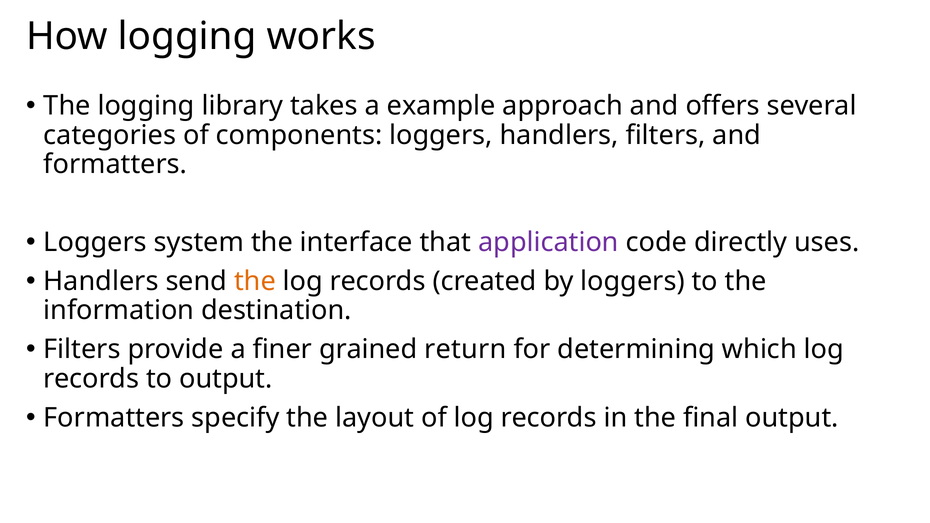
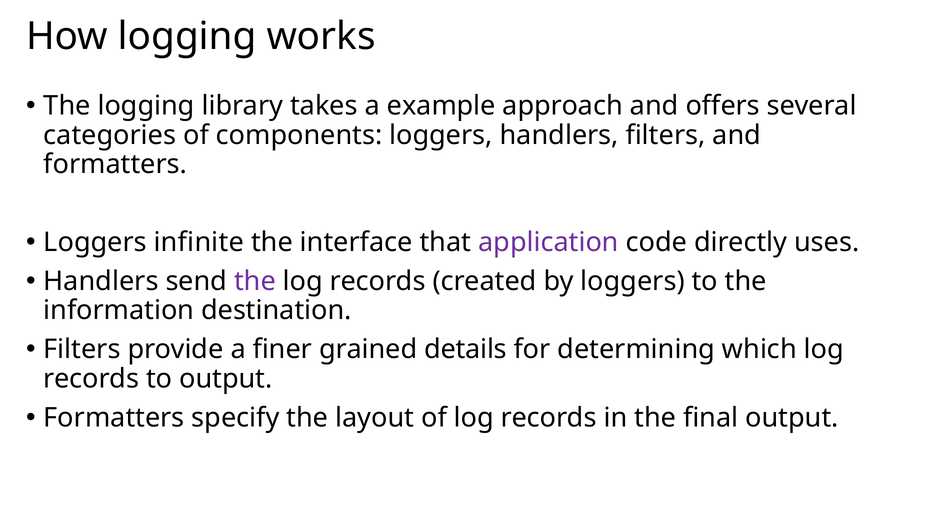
system: system -> infinite (199, 242)
the colour: orange -> purple (255, 281)
return: return -> details (466, 350)
